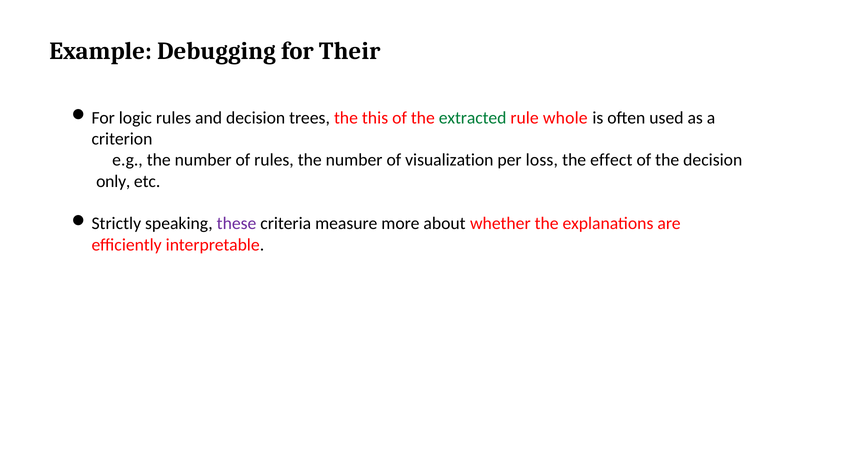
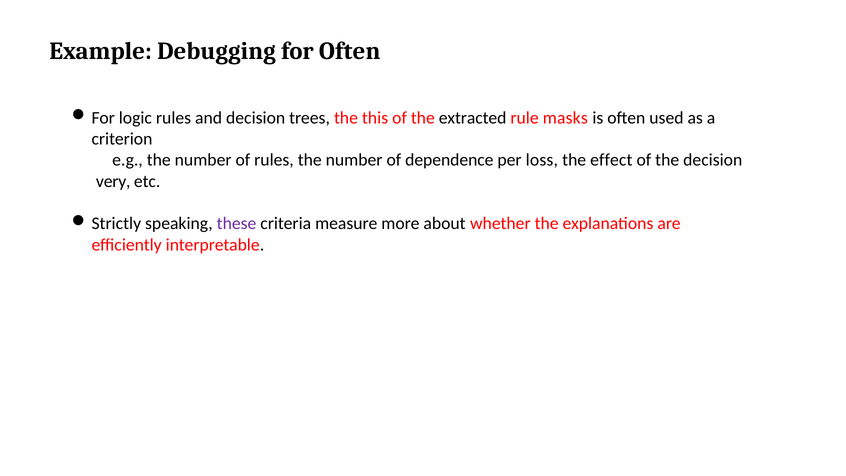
for Their: Their -> Often (350, 51)
extracted colour: green -> black (473, 118)
whole: whole -> masks (565, 118)
visualization: visualization -> dependence (449, 160)
only: only -> very (113, 181)
